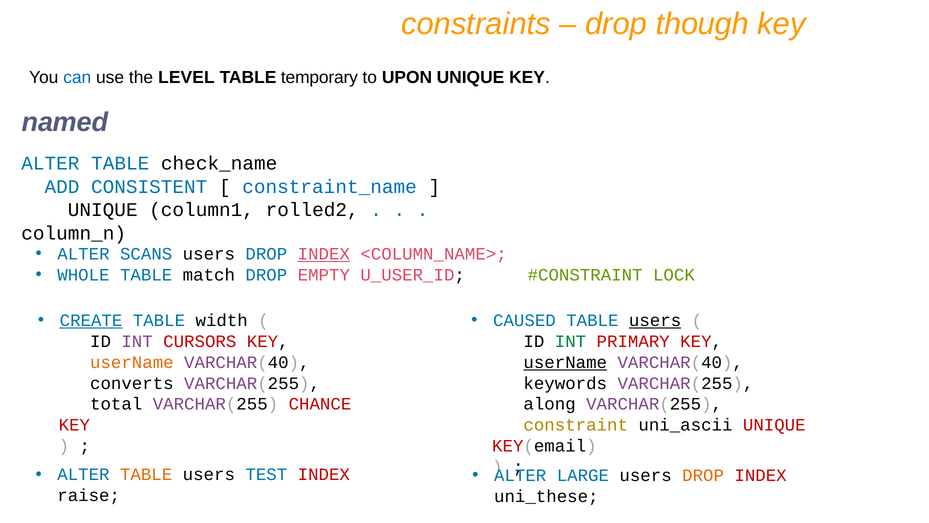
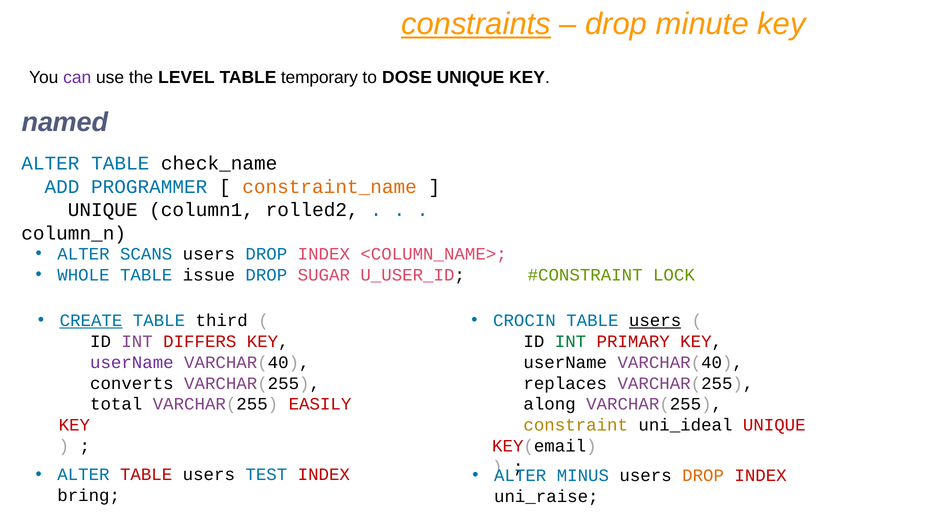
constraints underline: none -> present (476, 24)
though: though -> minute (702, 24)
can colour: blue -> purple (77, 77)
UPON: UPON -> DOSE (407, 77)
CONSISTENT: CONSISTENT -> PROGRAMMER (149, 187)
constraint_name colour: blue -> orange (330, 187)
INDEX underline: present -> none (324, 254)
match: match -> issue (209, 275)
EMPTY: EMPTY -> SUGAR (324, 275)
width: width -> third (222, 320)
CAUSED: CAUSED -> CROCIN (524, 320)
CURSORS: CURSORS -> DIFFERS (200, 341)
userName colour: orange -> purple (132, 362)
userName underline: present -> none (565, 362)
keywords: keywords -> replaces (565, 383)
CHANCE: CHANCE -> EASILY (320, 404)
uni_ascii: uni_ascii -> uni_ideal (685, 425)
TABLE colour: orange -> red (146, 474)
LARGE: LARGE -> MINUS (583, 475)
raise: raise -> bring (89, 495)
uni_these: uni_these -> uni_raise (546, 496)
